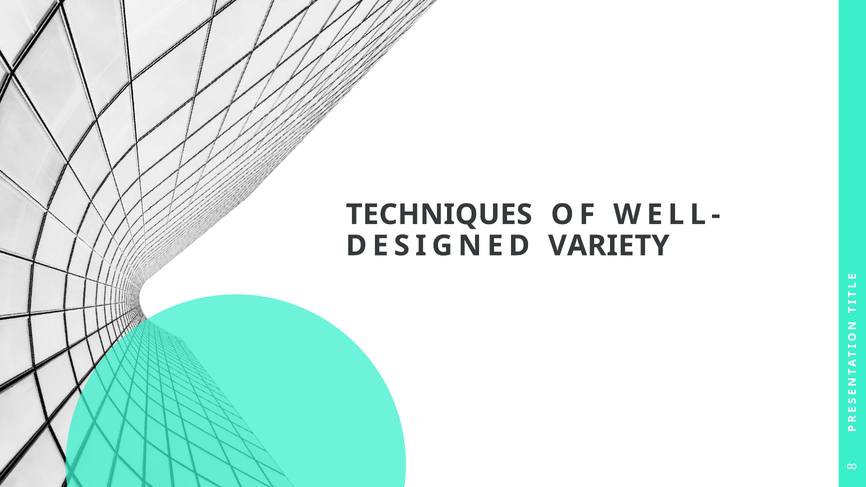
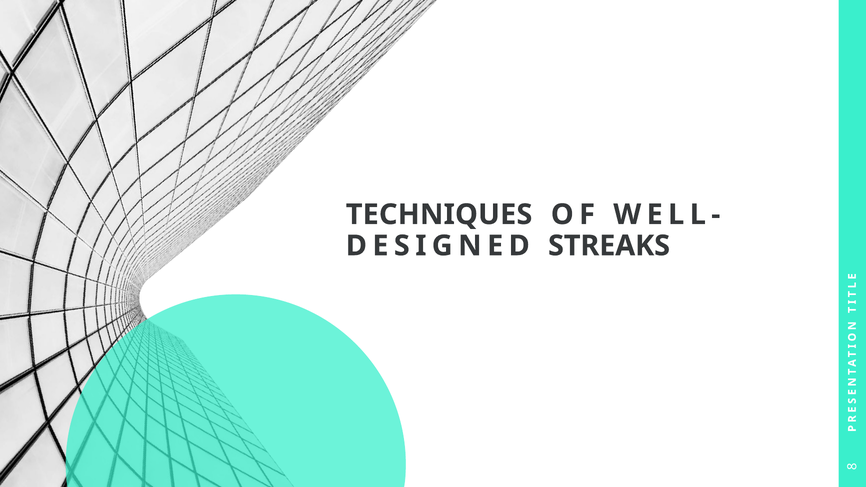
VARIETY: VARIETY -> STREAKS (609, 246)
